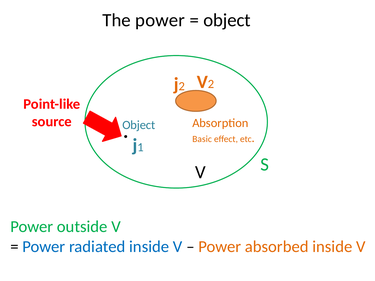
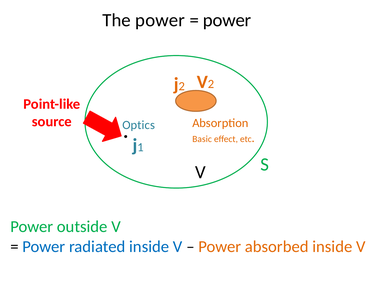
object: object -> power (227, 20)
Object: Object -> Optics (139, 125)
